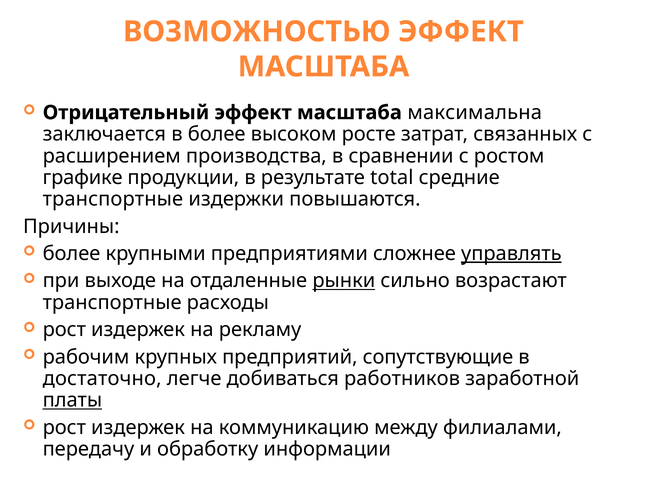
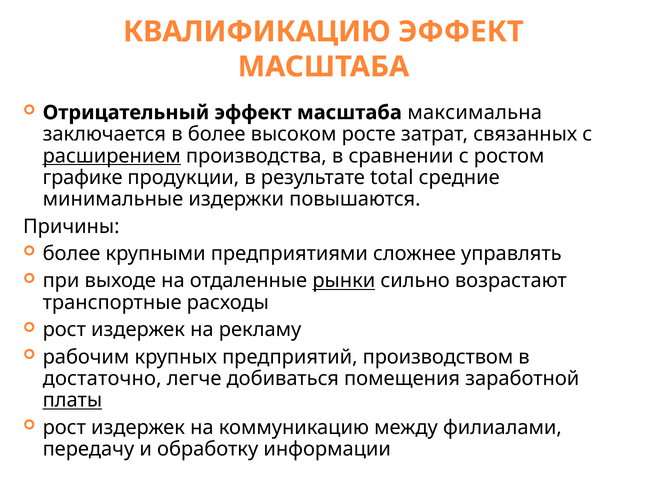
ВОЗМОЖНОСТЬЮ: ВОЗМОЖНОСТЬЮ -> КВАЛИФИКАЦИЮ (257, 32)
расширением underline: none -> present (112, 156)
транспортные: транспортные -> минимальные (113, 200)
управлять underline: present -> none (511, 254)
сопутствующие: сопутствующие -> производством (438, 357)
работников: работников -> помещения (402, 379)
